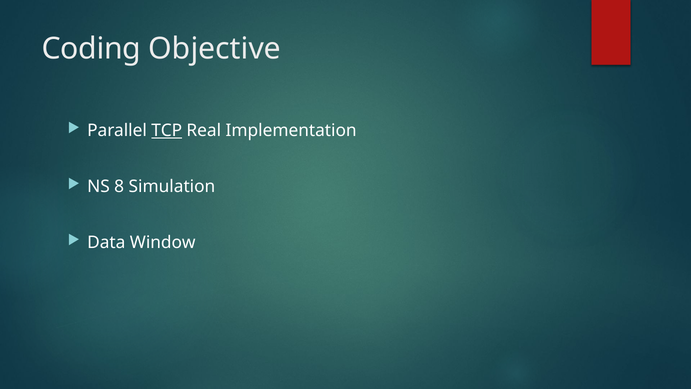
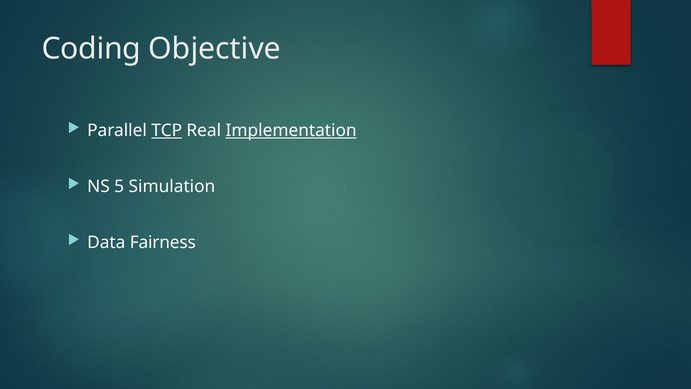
Implementation underline: none -> present (291, 131)
8: 8 -> 5 (119, 186)
Window: Window -> Fairness (163, 242)
